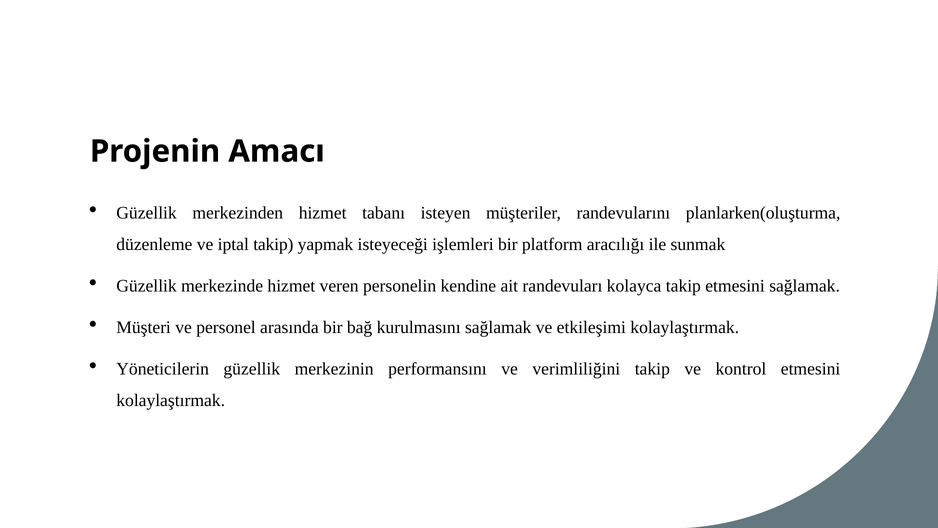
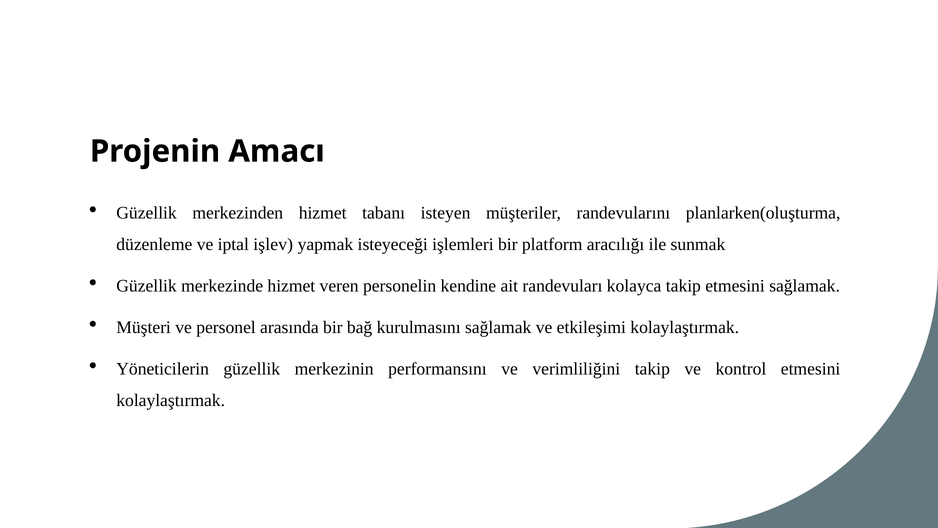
iptal takip: takip -> işlev (273, 244)
